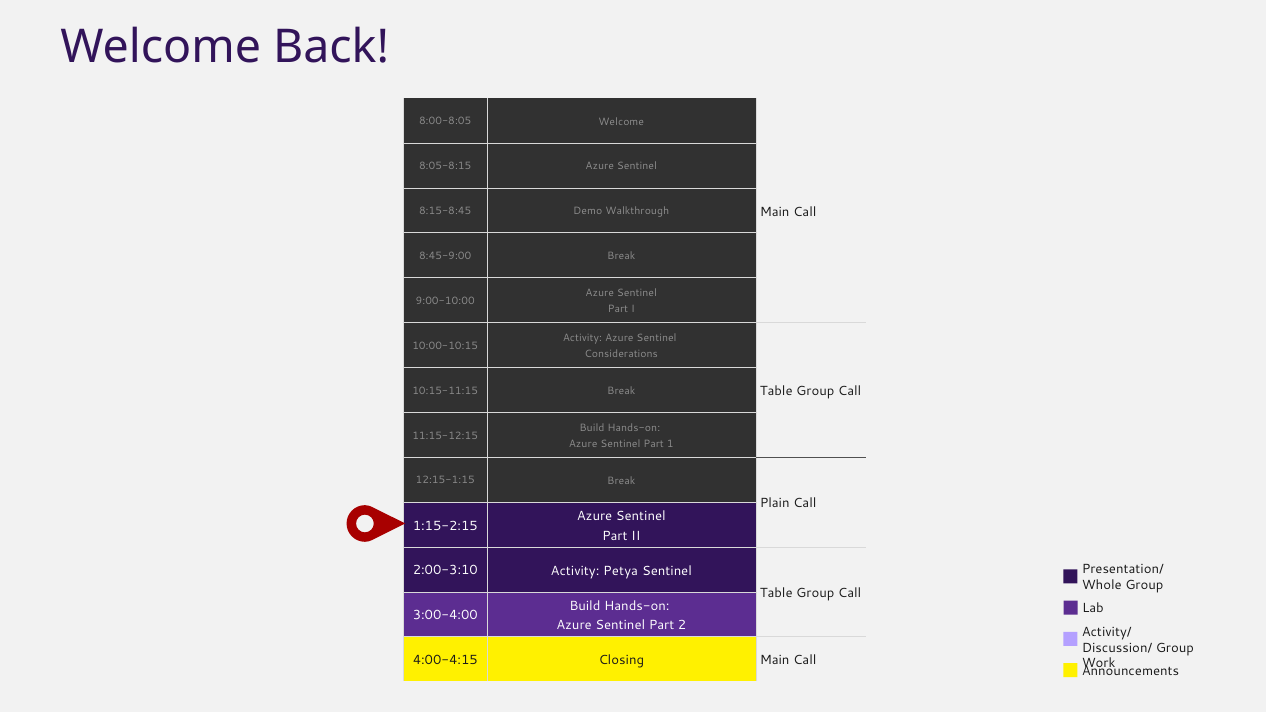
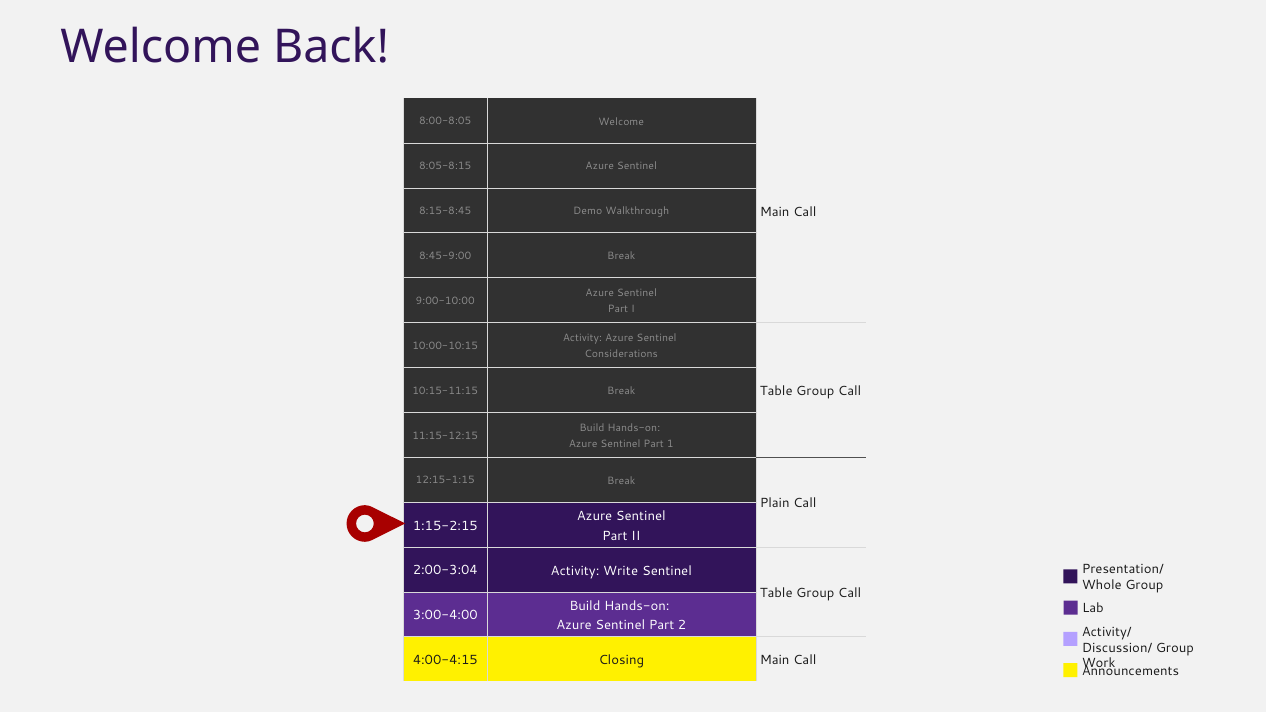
2:00-3:10: 2:00-3:10 -> 2:00-3:04 (445, 571)
Petya: Petya -> Write (621, 571)
